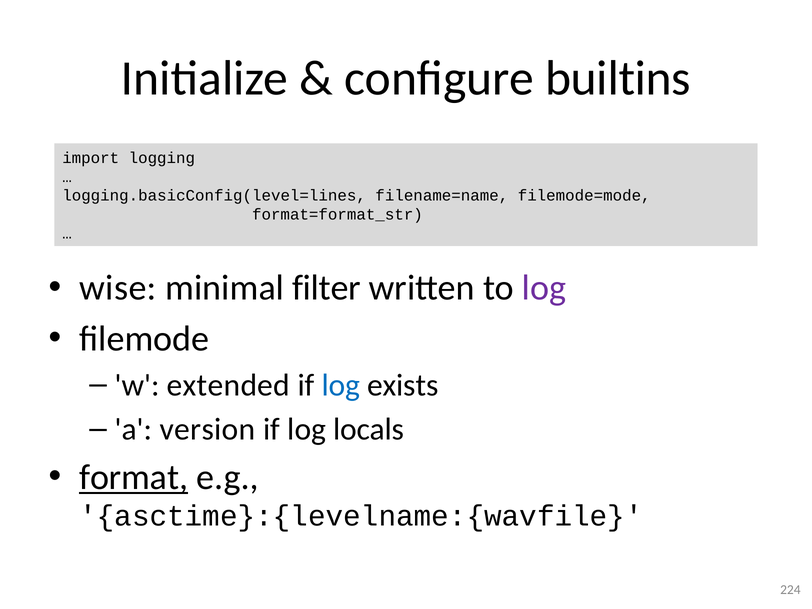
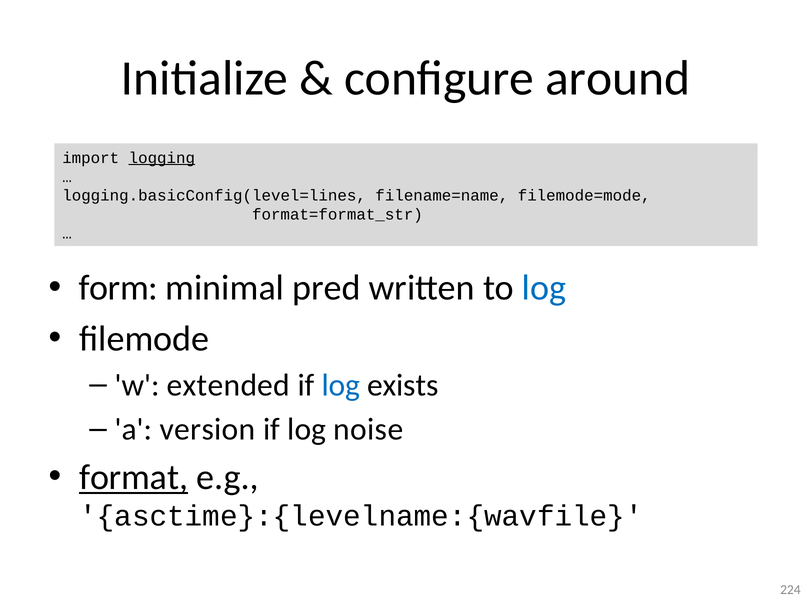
builtins: builtins -> around (618, 79)
logging underline: none -> present (162, 158)
wise: wise -> form (118, 288)
filter: filter -> pred (326, 288)
log colour: purple -> blue (544, 288)
locals: locals -> noise (368, 429)
